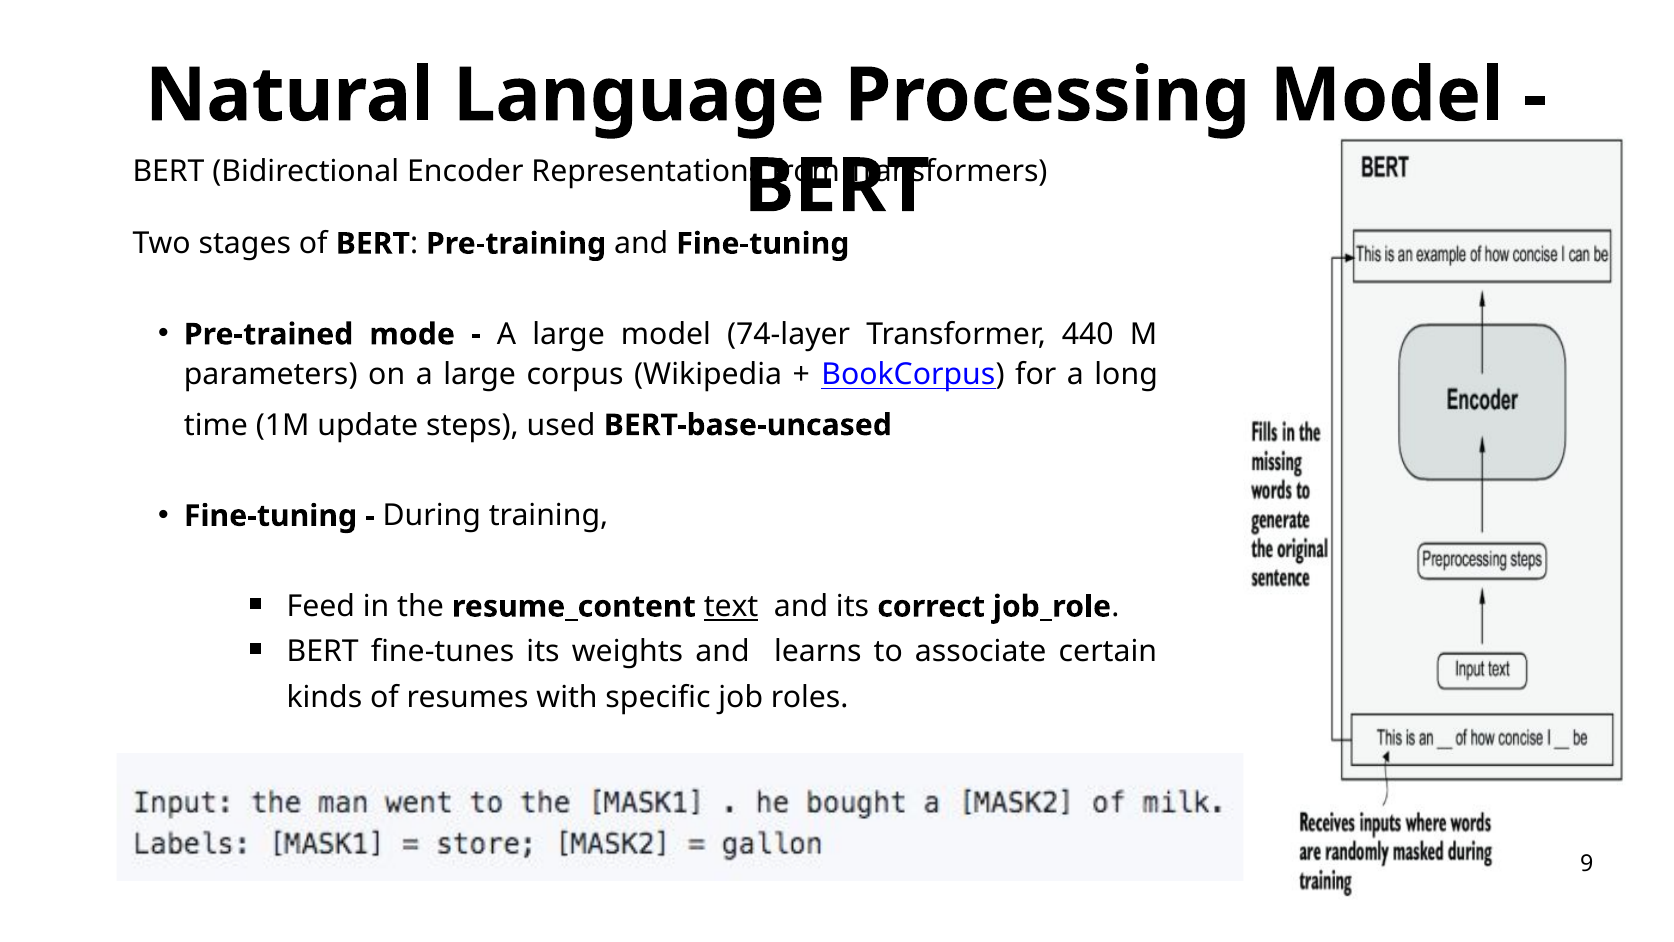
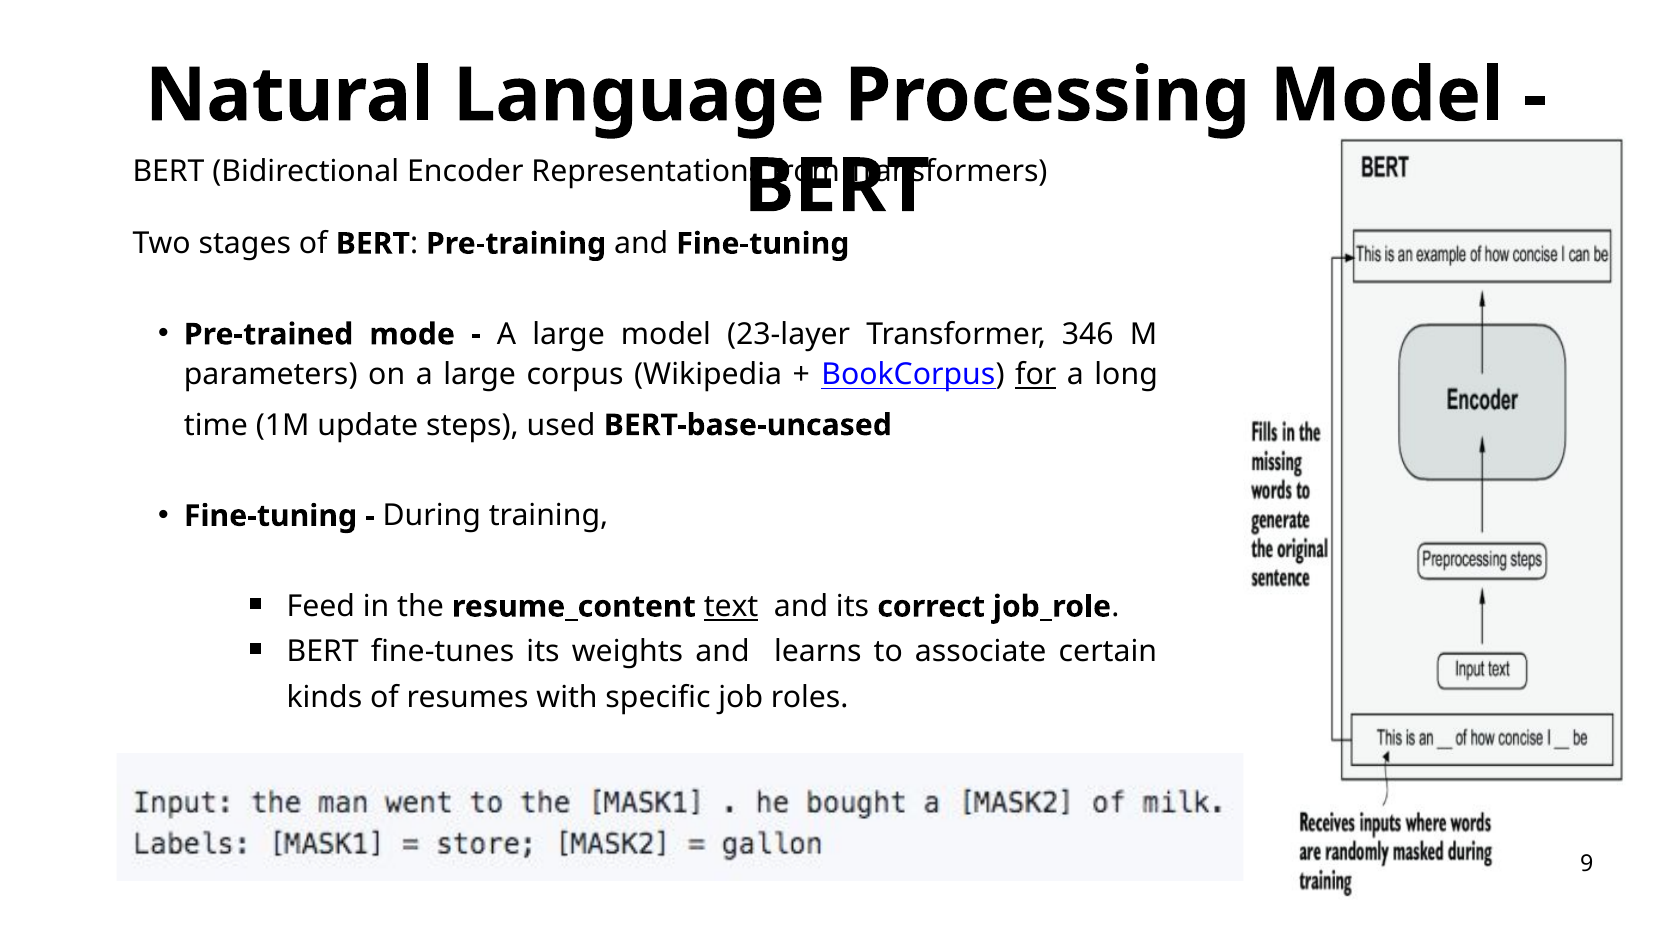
74-layer: 74-layer -> 23-layer (789, 334)
440: 440 -> 346 (1088, 334)
for underline: none -> present (1036, 375)
